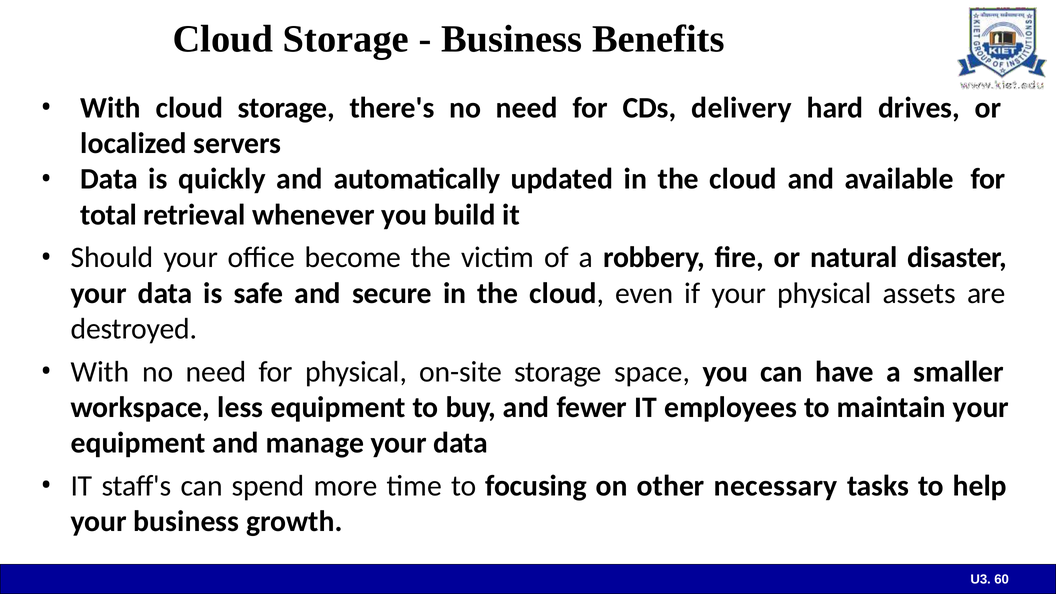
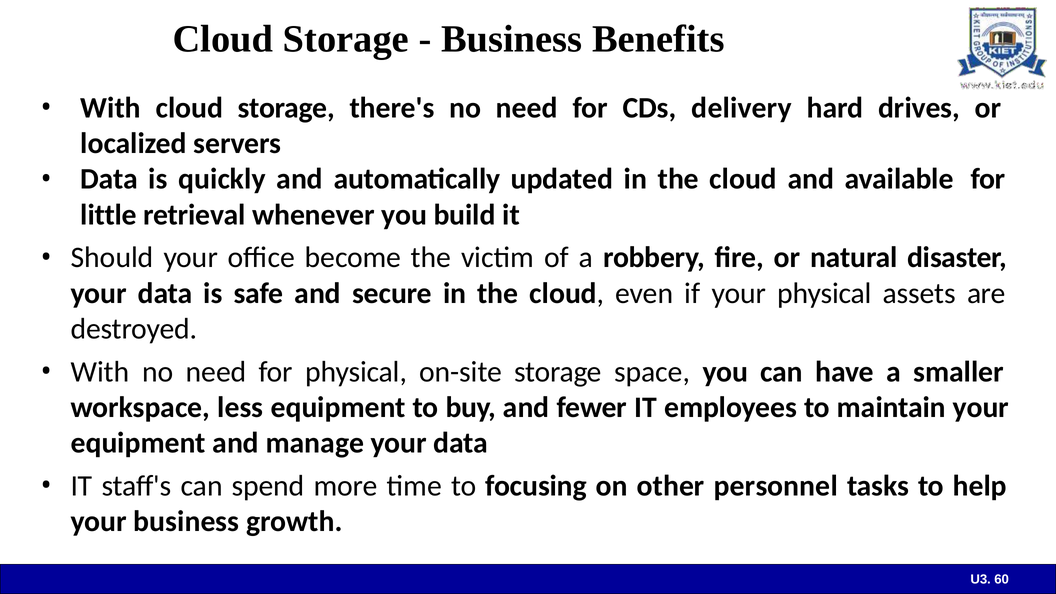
total: total -> little (109, 215)
necessary: necessary -> personnel (776, 486)
